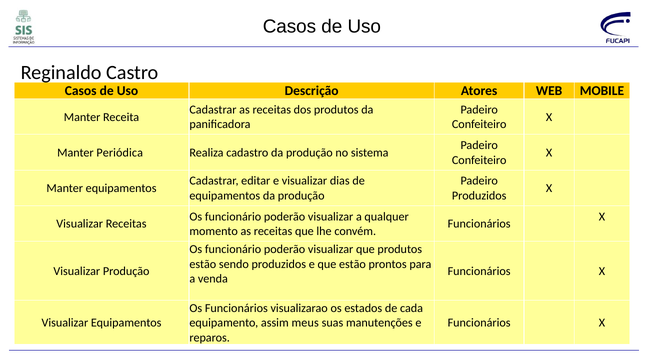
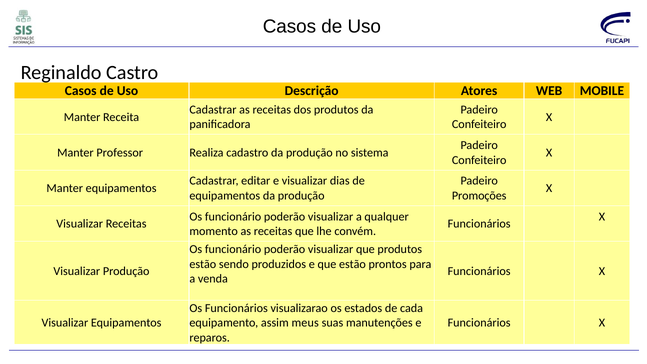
Periódica: Periódica -> Professor (120, 153)
Produzidos: Produzidos -> Promoções (479, 196)
